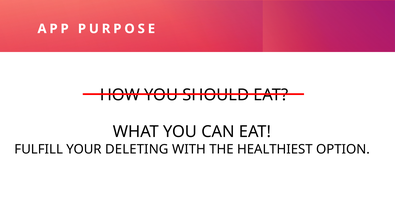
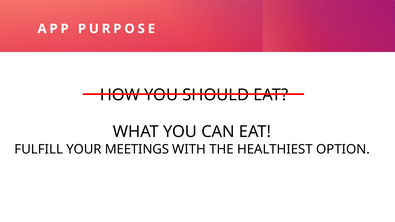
DELETING: DELETING -> MEETINGS (137, 149)
